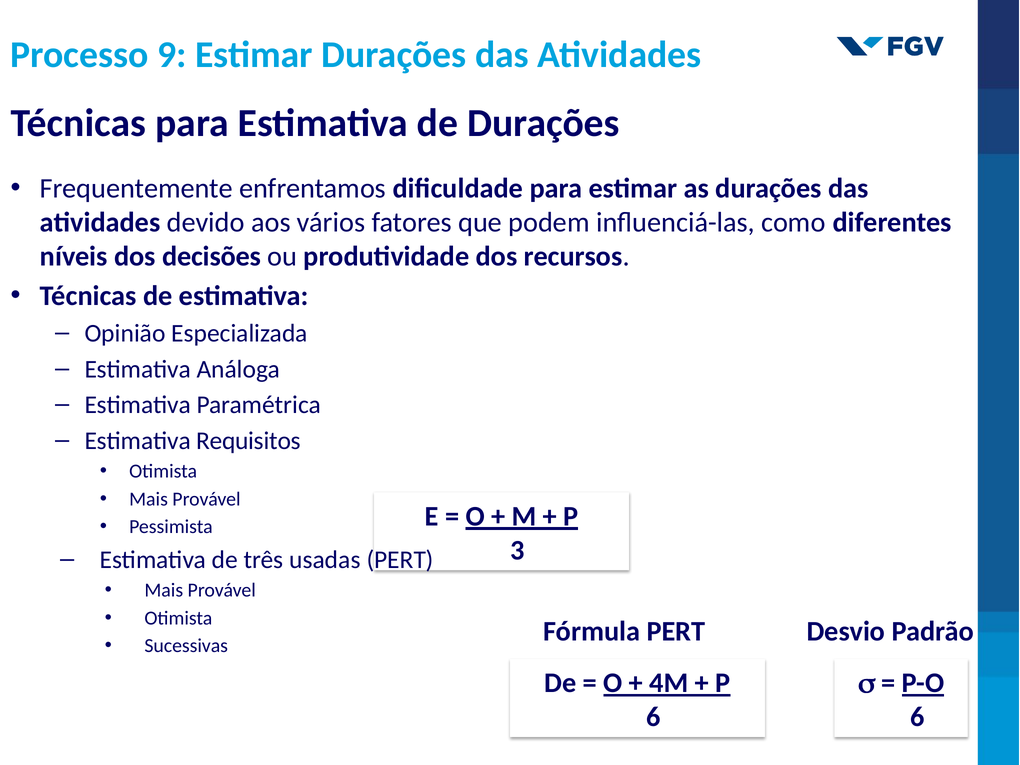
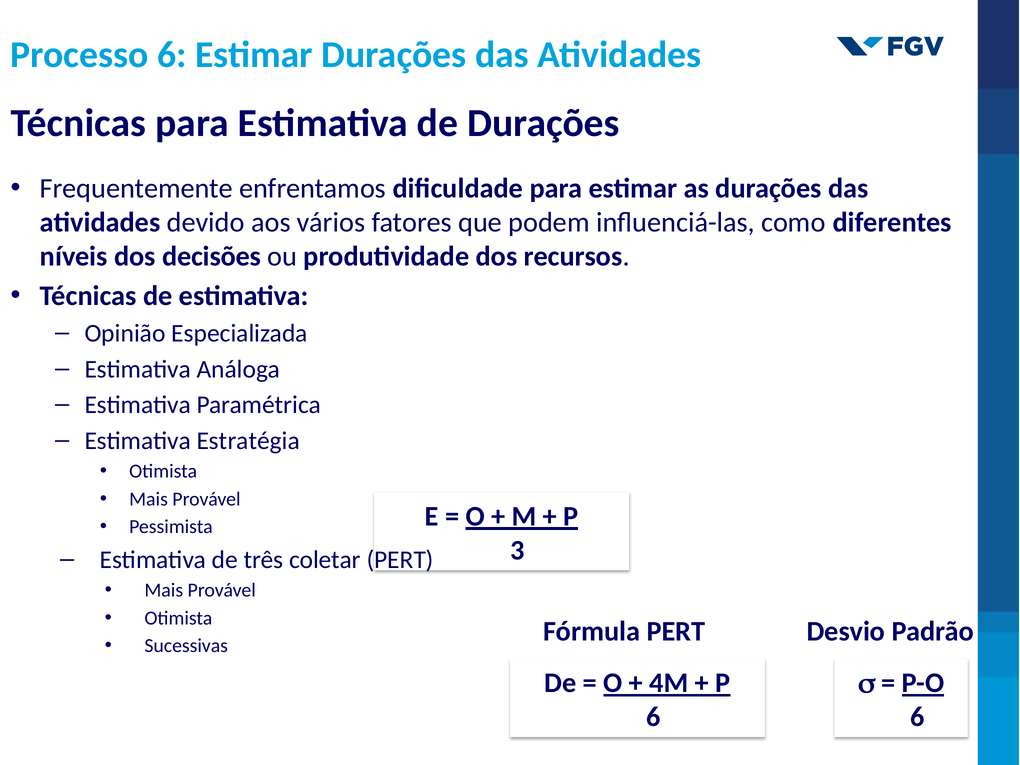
Processo 9: 9 -> 6 (172, 55)
Requisitos: Requisitos -> Estratégia (248, 441)
usadas: usadas -> coletar (325, 560)
